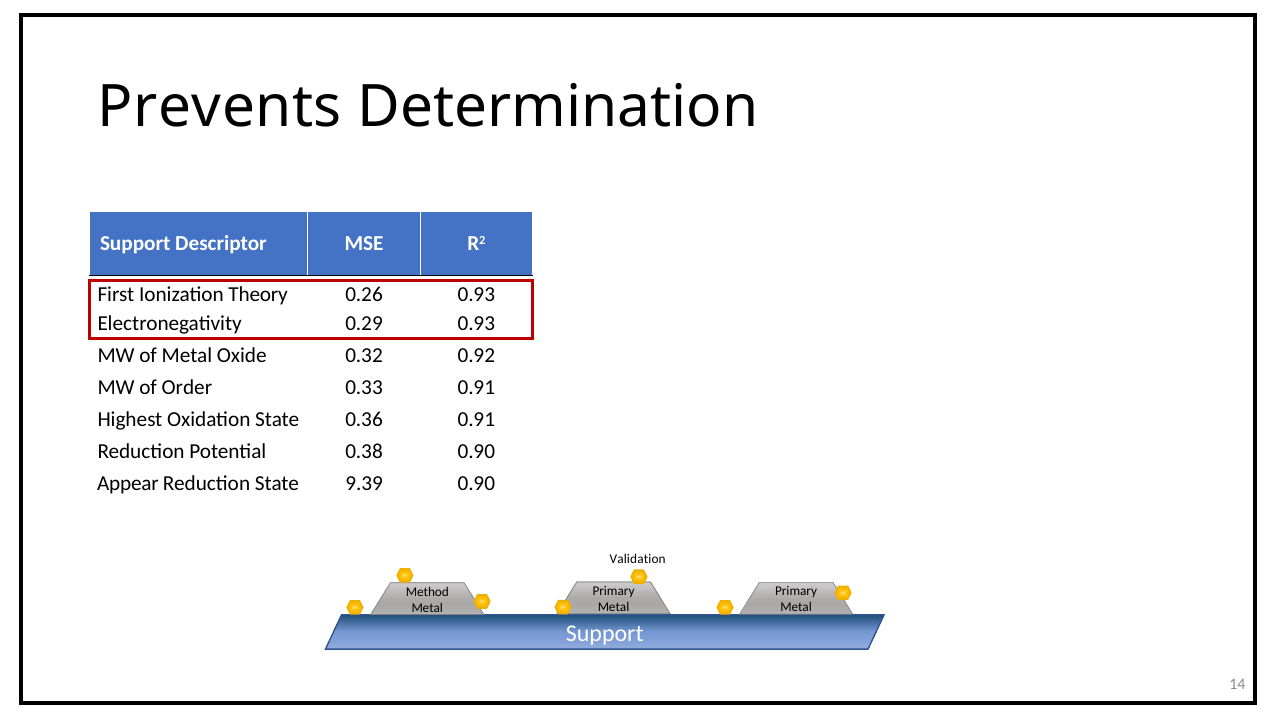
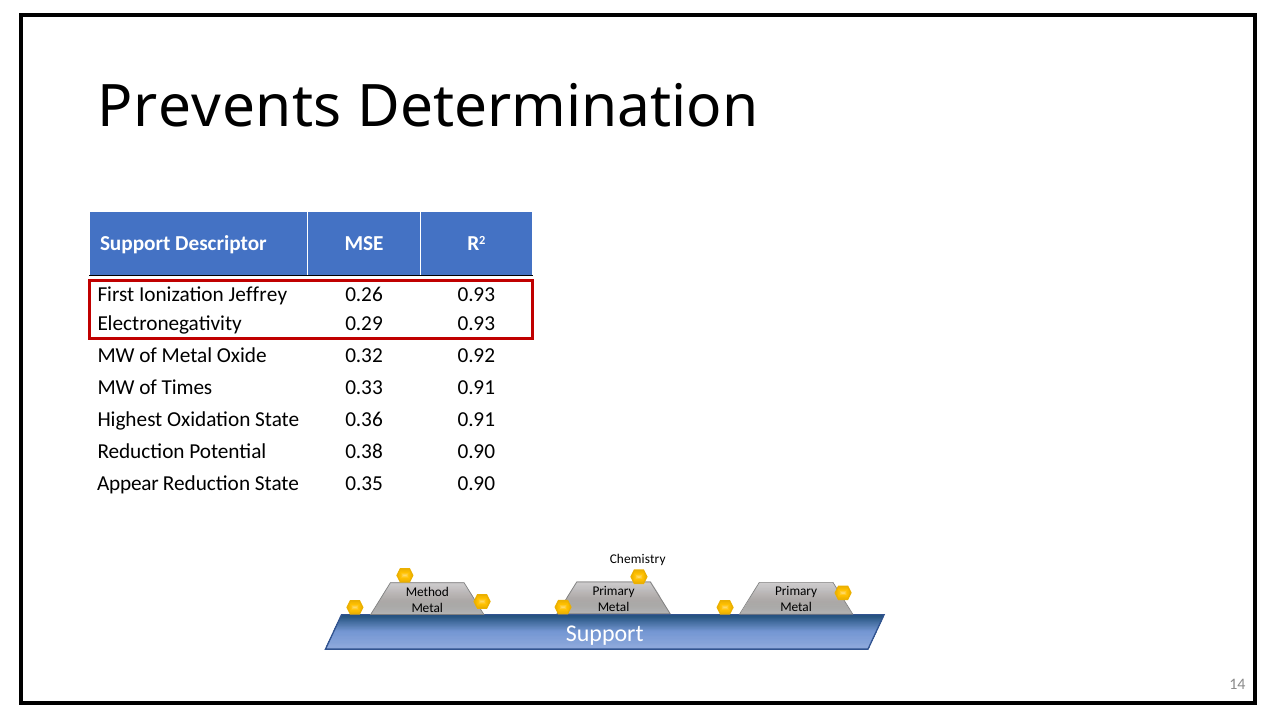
Theory: Theory -> Jeffrey (258, 294)
Order: Order -> Times (187, 388)
9.39: 9.39 -> 0.35 (364, 484)
Validation: Validation -> Chemistry (638, 559)
